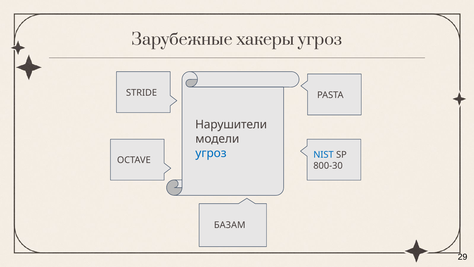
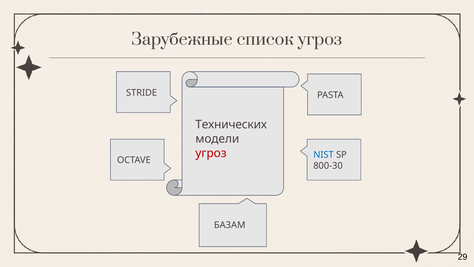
хакеры: хакеры -> список (265, 39)
Нарушители: Нарушители -> Технических (231, 124)
угроз colour: blue -> red (211, 153)
